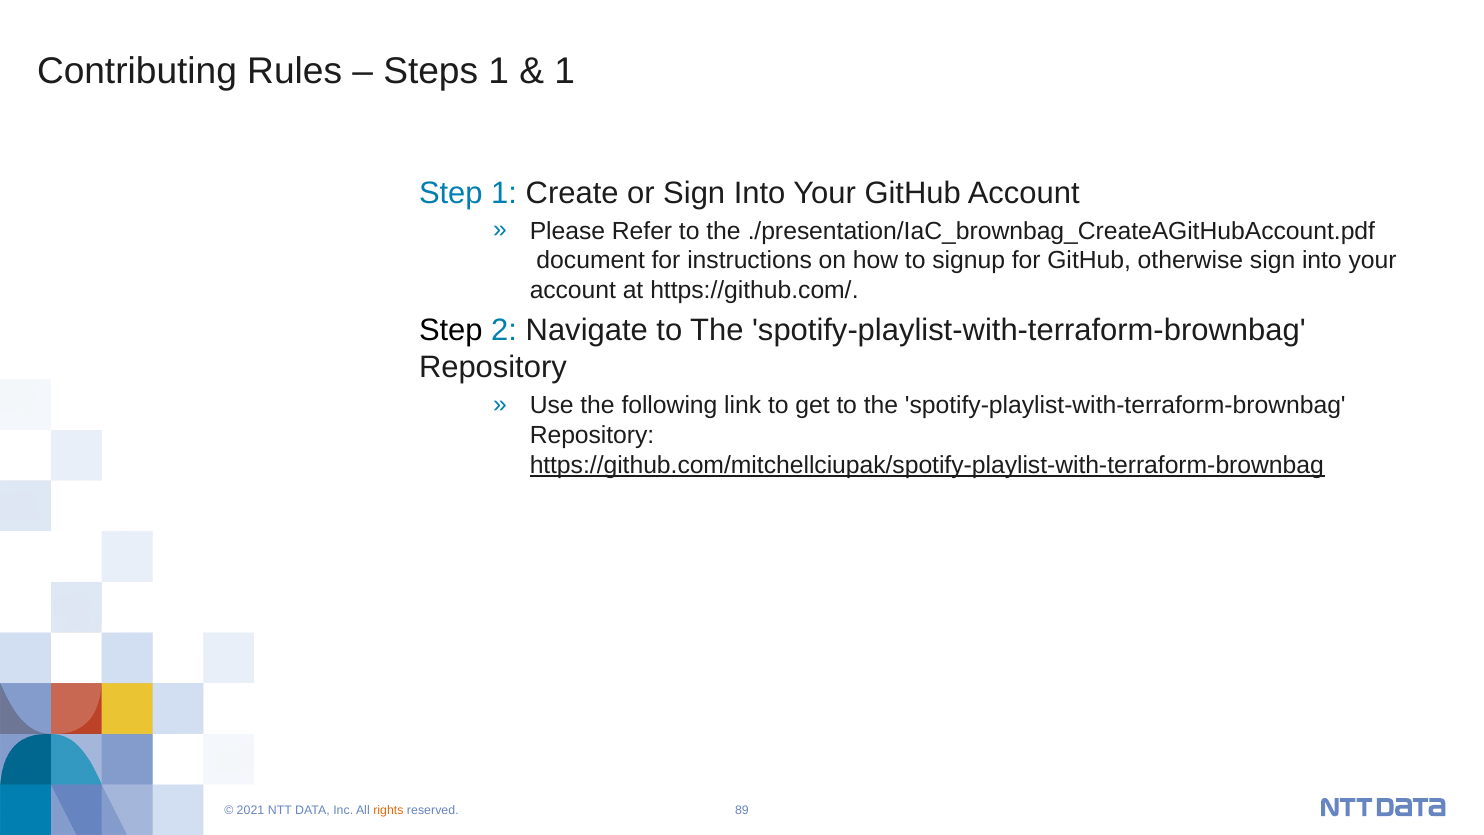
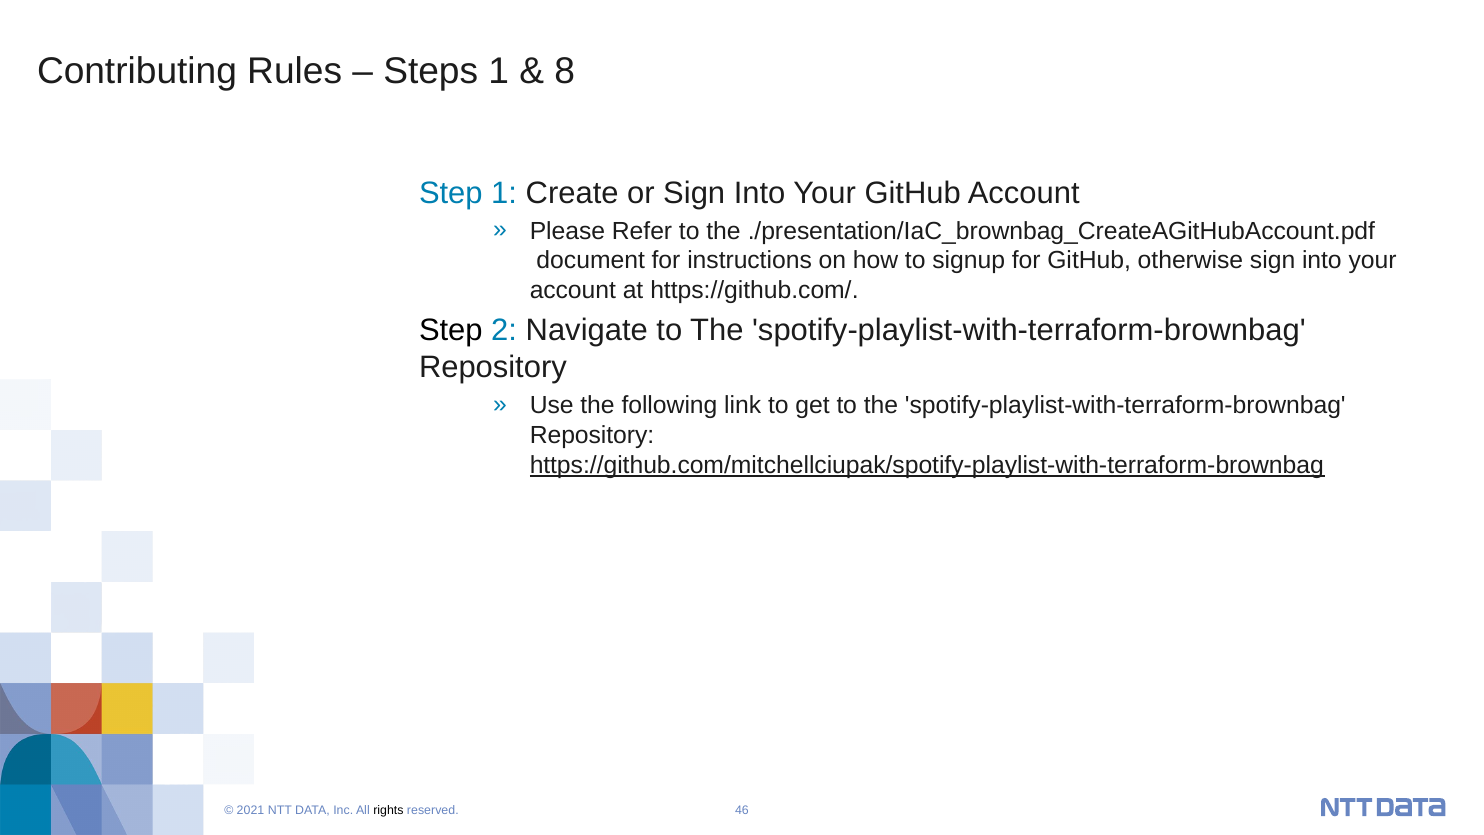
1: 1 -> 8 (565, 71)
rights colour: orange -> black (388, 810)
89: 89 -> 46 (742, 810)
